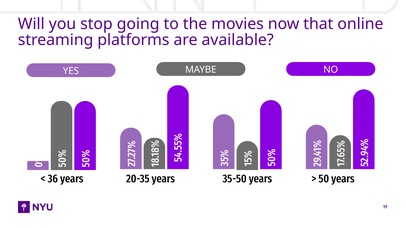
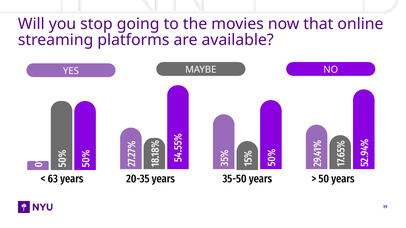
36: 36 -> 63 (53, 179)
